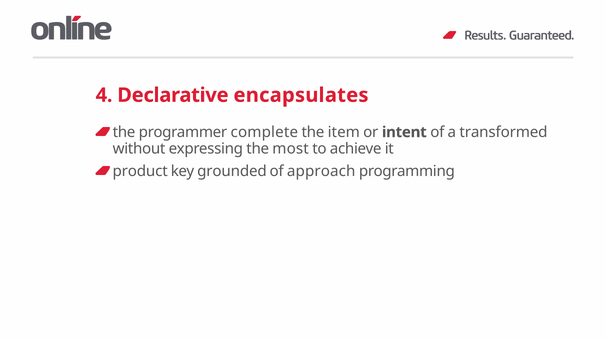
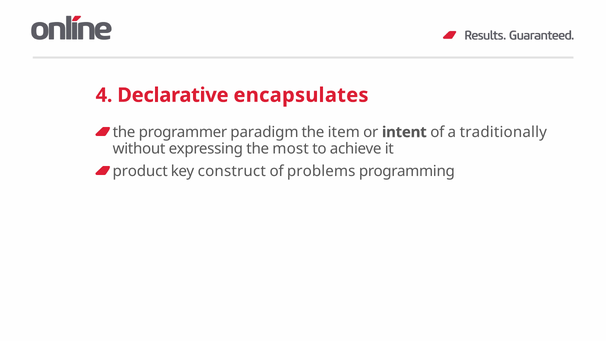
complete: complete -> paradigm (264, 132)
transformed: transformed -> traditionally (503, 132)
grounded: grounded -> construct (232, 171)
approach: approach -> problems (321, 171)
